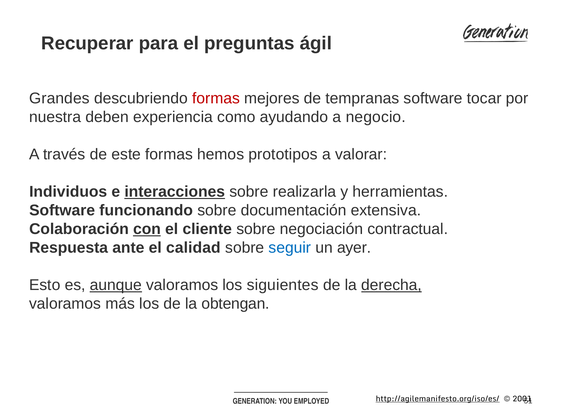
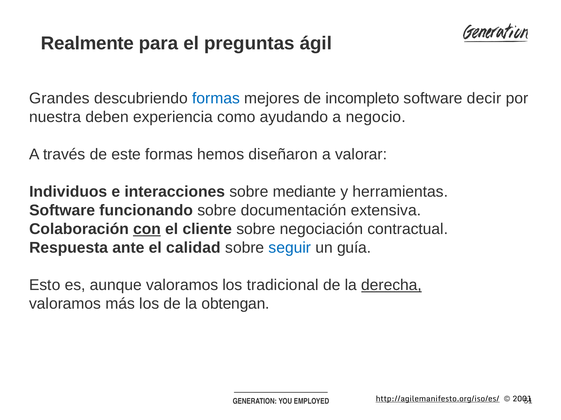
Recuperar: Recuperar -> Realmente (87, 44)
formas colour: red -> blue (216, 99)
tempranas: tempranas -> incompleto (363, 99)
tocar: tocar -> decir (484, 99)
prototipos: prototipos -> diseñaron (283, 155)
interacciones underline: present -> none (175, 192)
realizarla: realizarla -> mediante (305, 192)
ayer: ayer -> guía (354, 248)
aunque underline: present -> none (116, 286)
siguientes: siguientes -> tradicional (283, 286)
